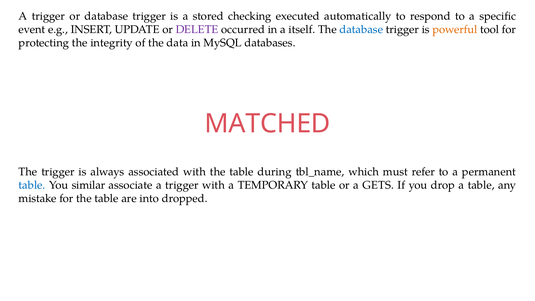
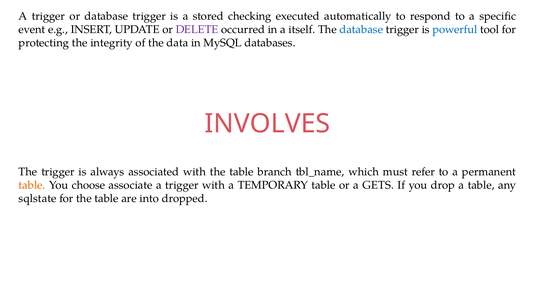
powerful colour: orange -> blue (455, 30)
MATCHED: MATCHED -> INVOLVES (267, 124)
during: during -> branch (275, 172)
table colour: blue -> orange (32, 185)
similar: similar -> choose (88, 185)
mistake: mistake -> sqlstate (38, 198)
